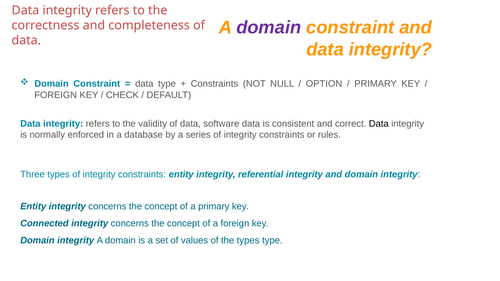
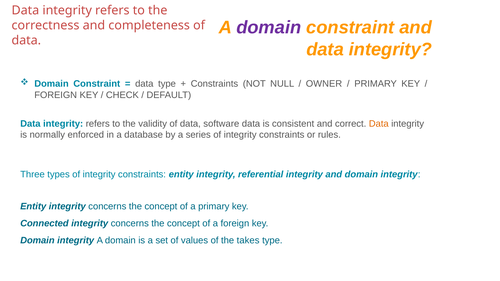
OPTION: OPTION -> OWNER (324, 84)
Data colour: black -> orange (379, 124)
the types: types -> takes (248, 240)
